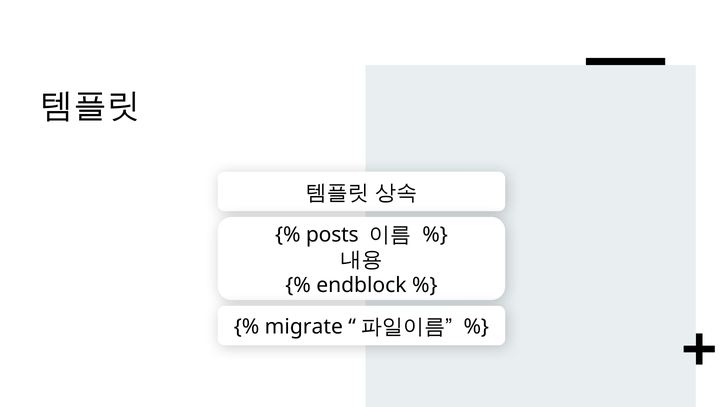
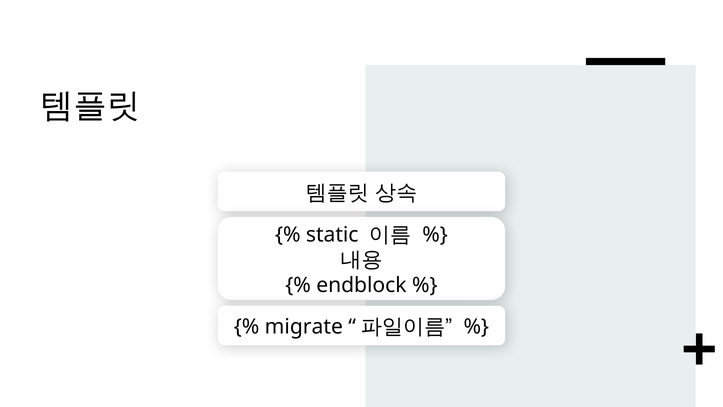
posts: posts -> static (332, 234)
